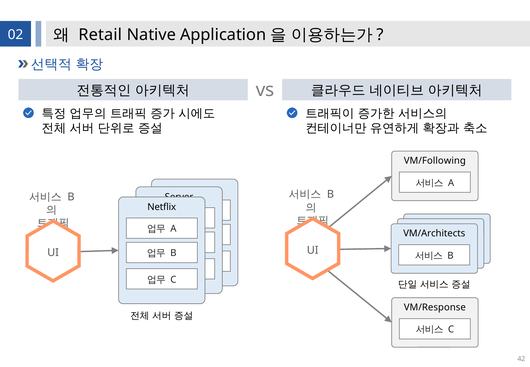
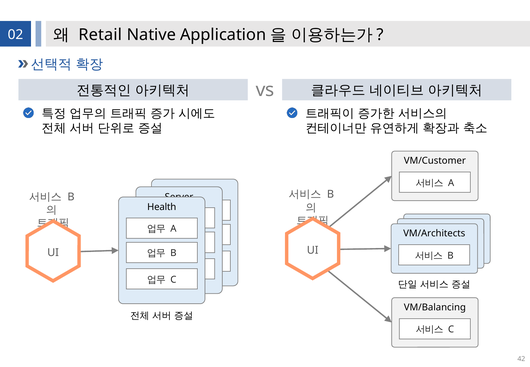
VM/Following: VM/Following -> VM/Customer (435, 161)
Netflix: Netflix -> Health (162, 207)
VM/Response: VM/Response -> VM/Balancing (435, 307)
